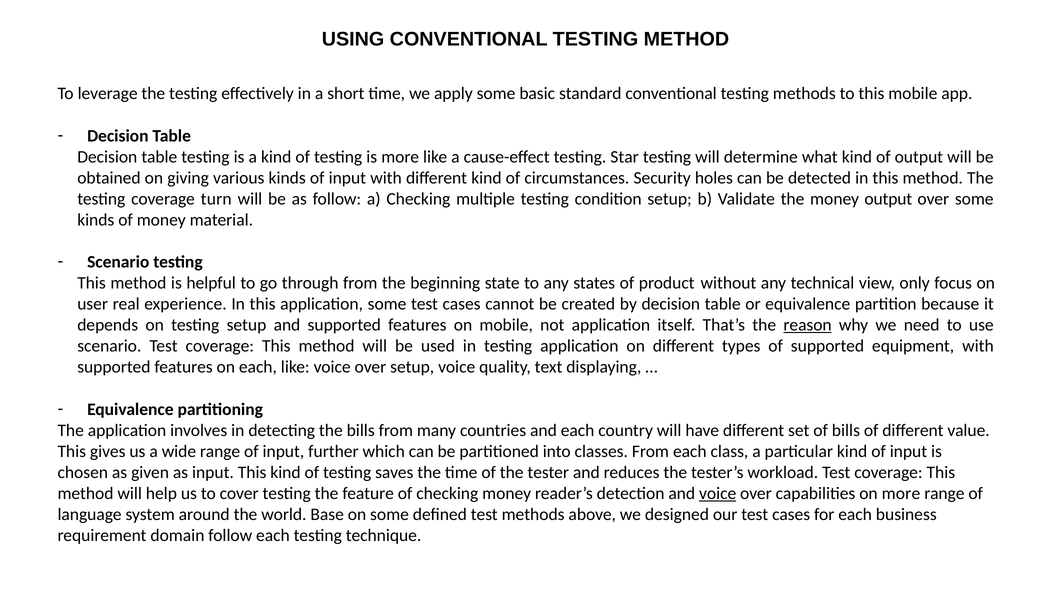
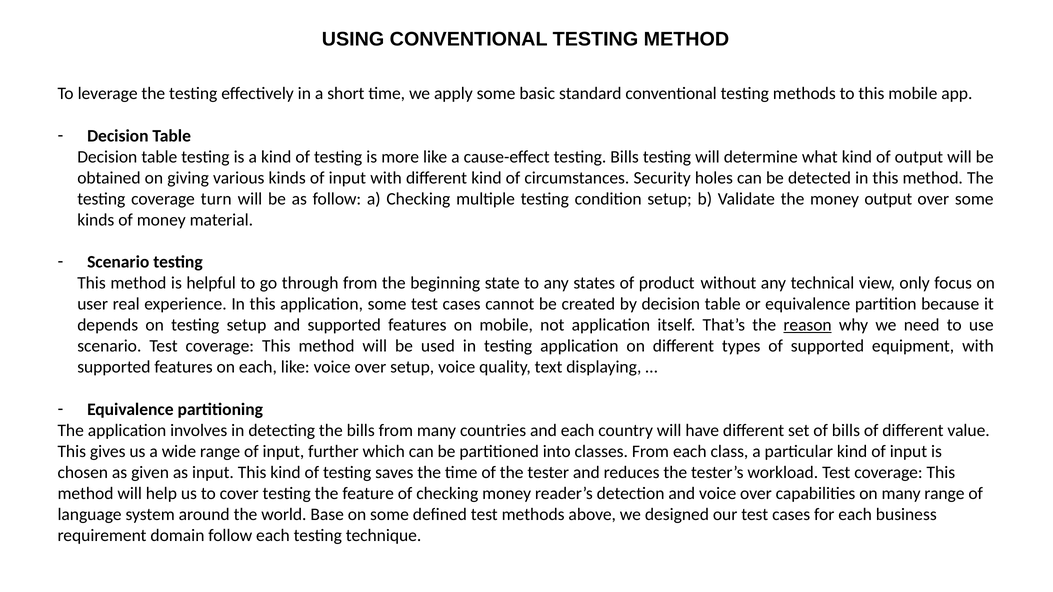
testing Star: Star -> Bills (625, 157)
voice underline: present -> none (718, 494)
on more: more -> many (901, 494)
